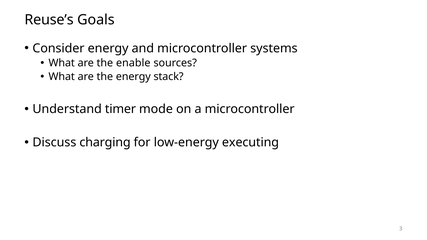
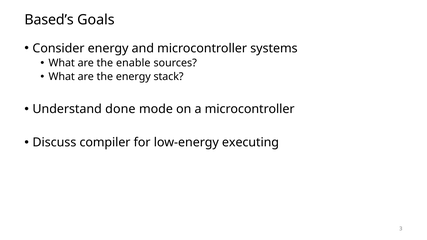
Reuse’s: Reuse’s -> Based’s (49, 20)
timer: timer -> done (120, 109)
charging: charging -> compiler (105, 143)
